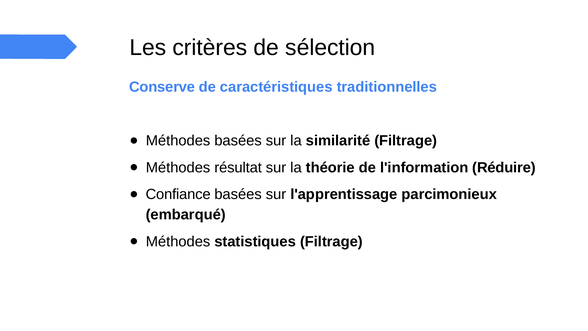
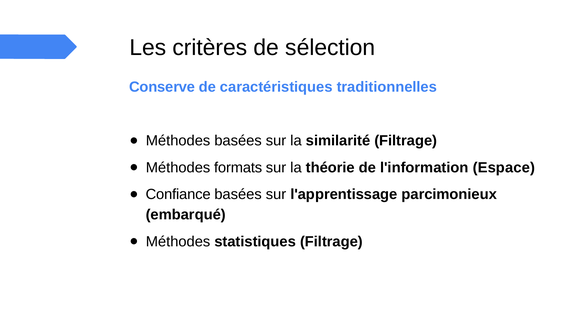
résultat: résultat -> formats (238, 167)
Réduire: Réduire -> Espace (504, 167)
